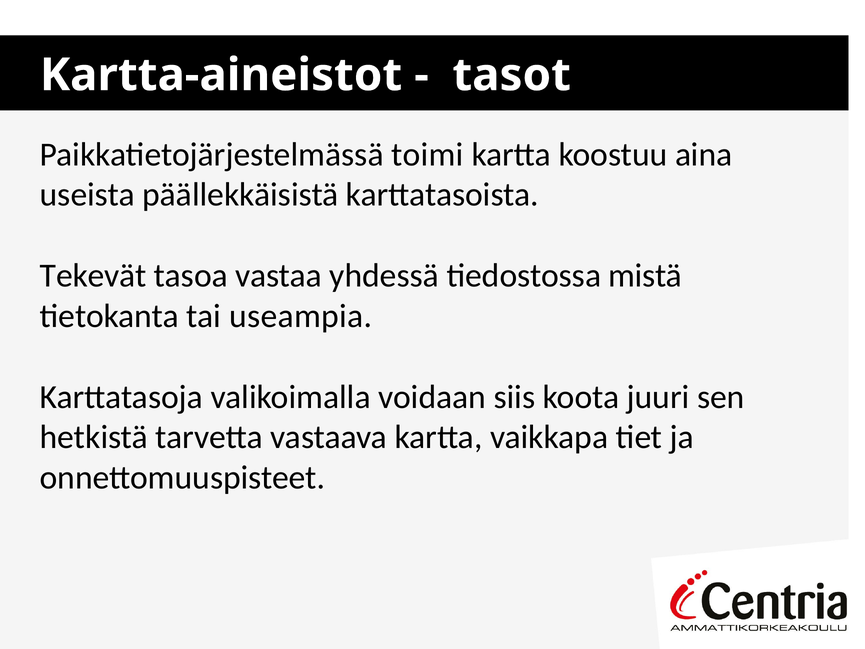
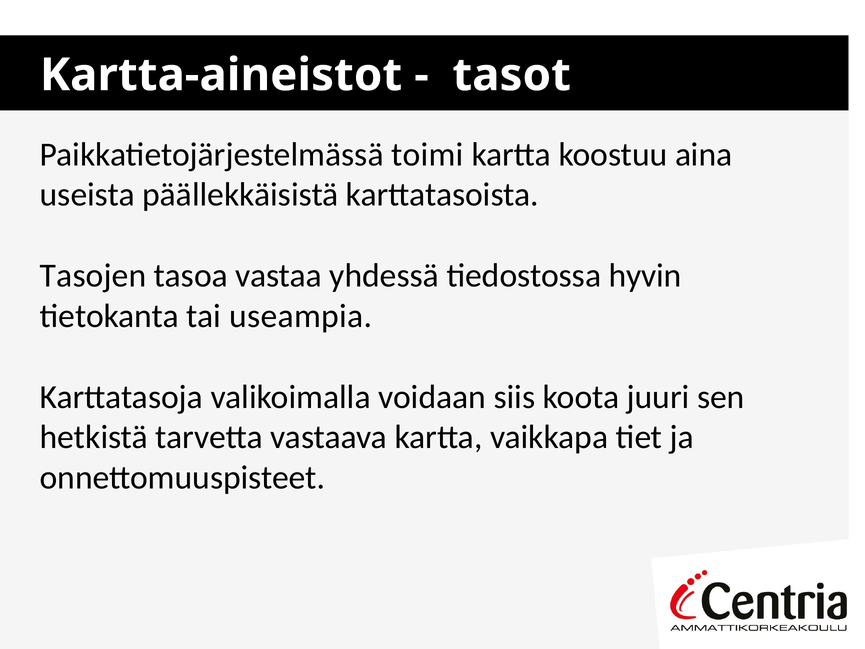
Tekevät: Tekevät -> Tasojen (93, 276)
mistä: mistä -> hyvin (645, 276)
